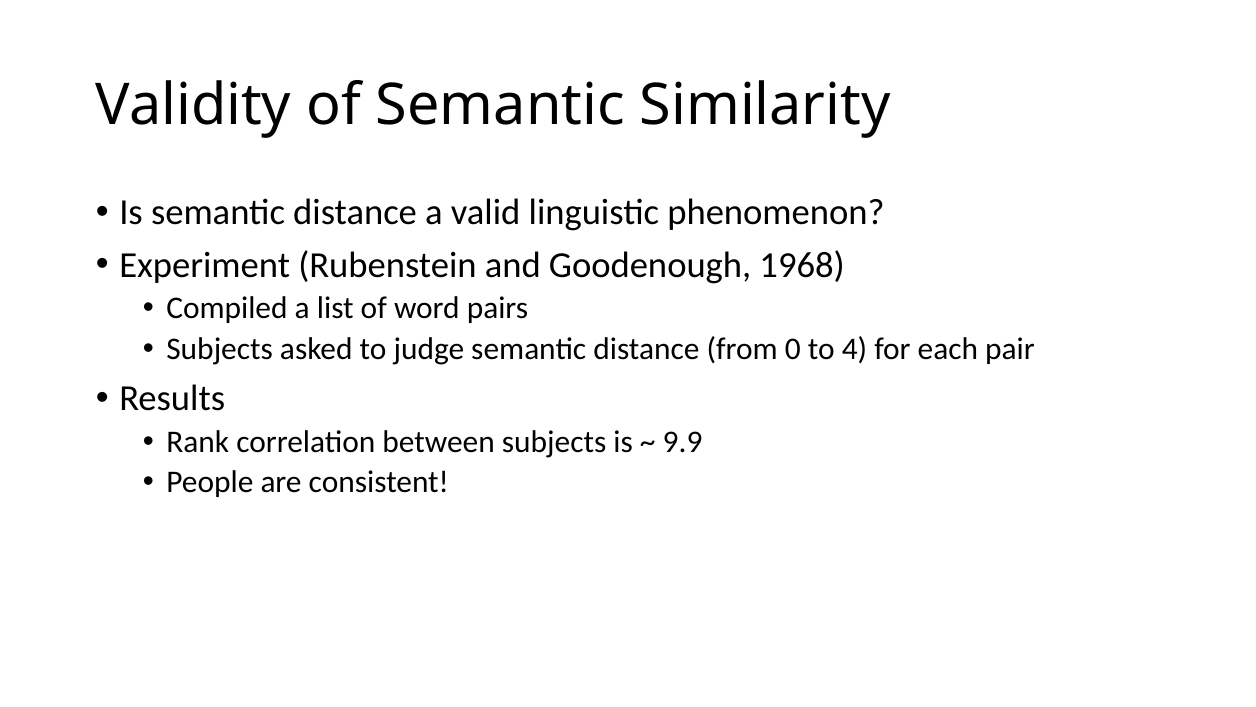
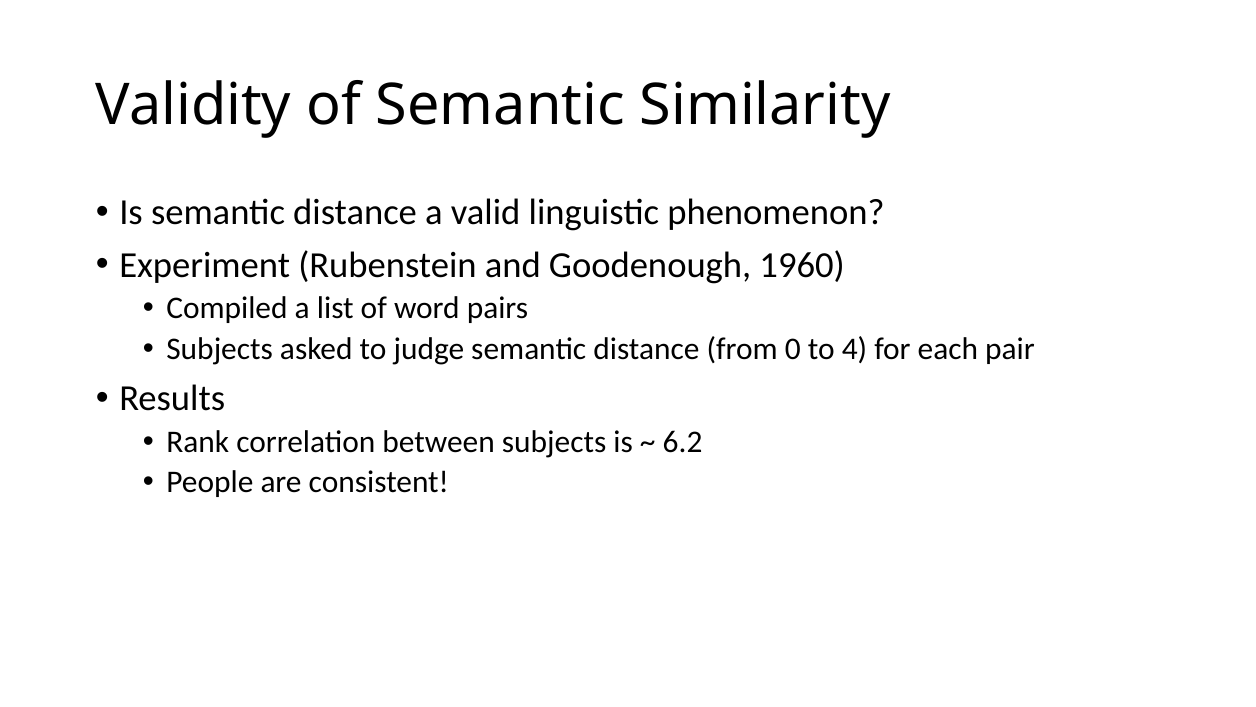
1968: 1968 -> 1960 (802, 265)
9.9: 9.9 -> 6.2 (683, 442)
